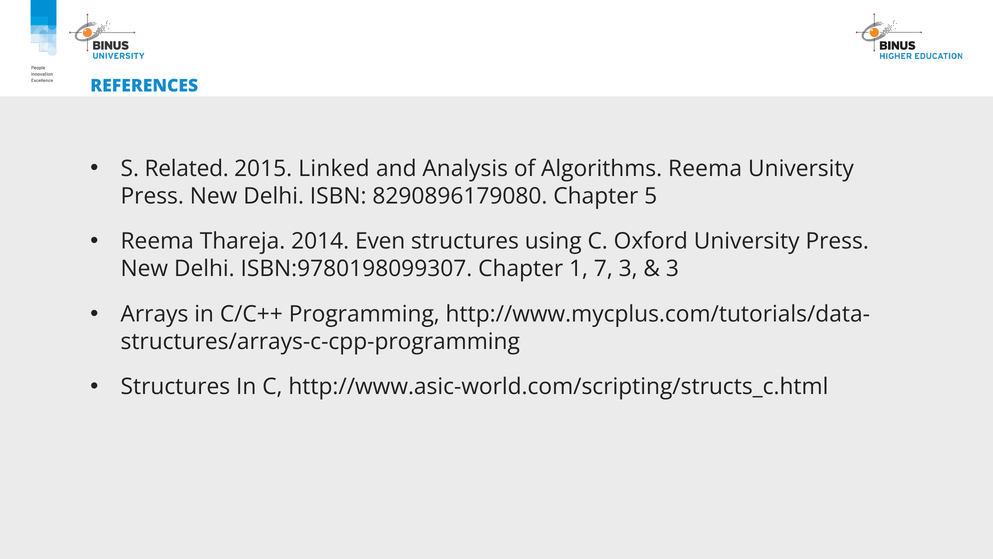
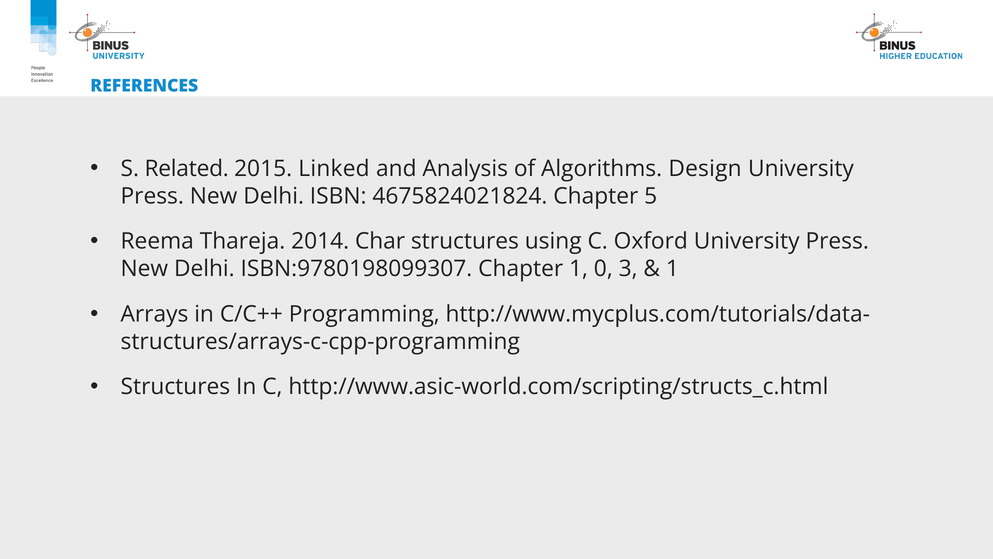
Algorithms Reema: Reema -> Design (705, 169)
8290896179080: 8290896179080 -> 4675824021824 (460, 196)
Even: Even -> Char (380, 241)
7: 7 -> 0 (603, 269)
3: 3 -> 1 (672, 269)
